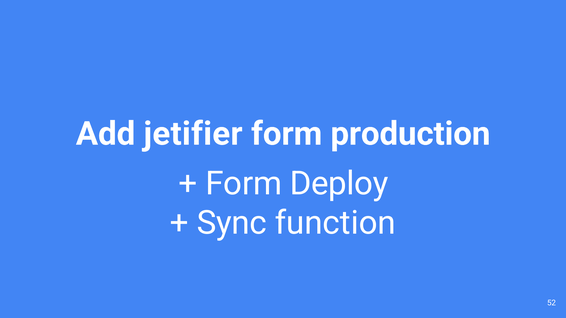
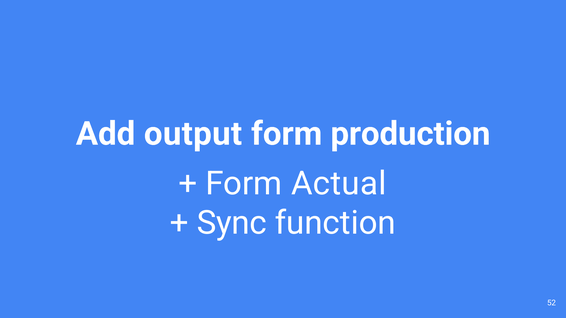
jetifier: jetifier -> output (193, 134)
Deploy: Deploy -> Actual (339, 184)
